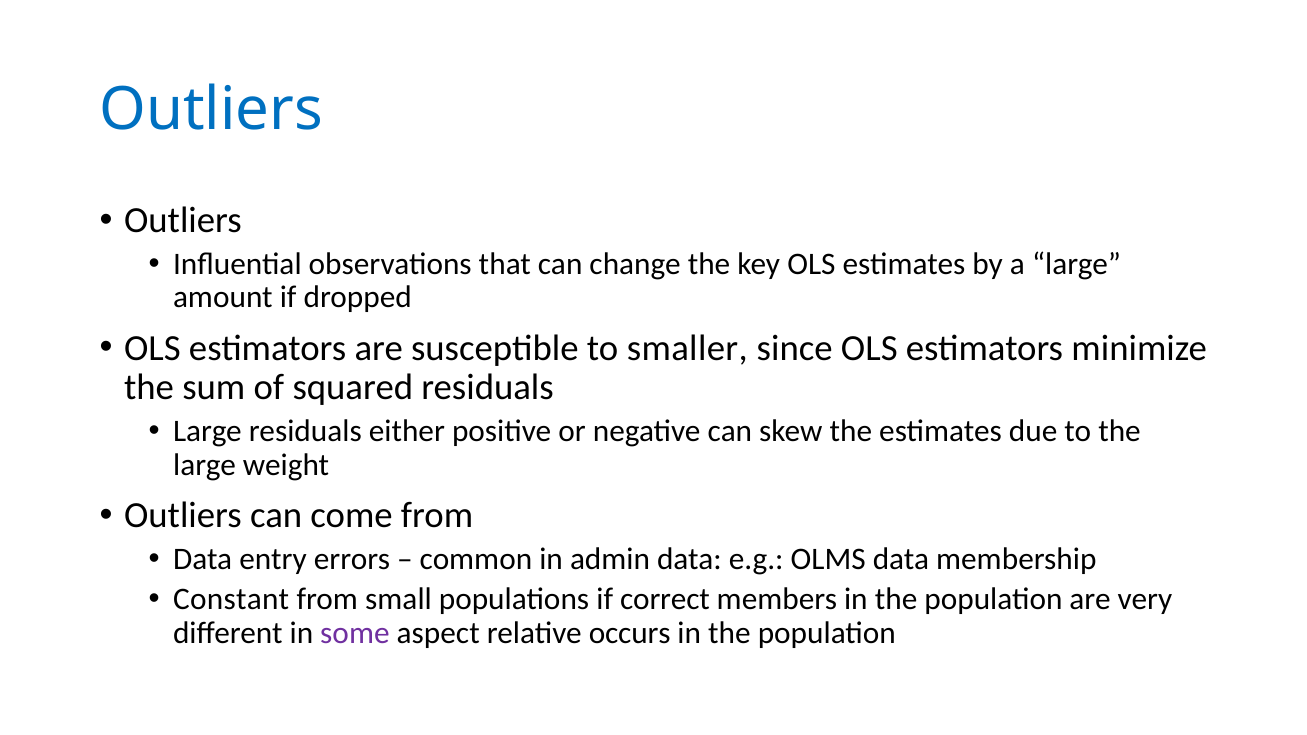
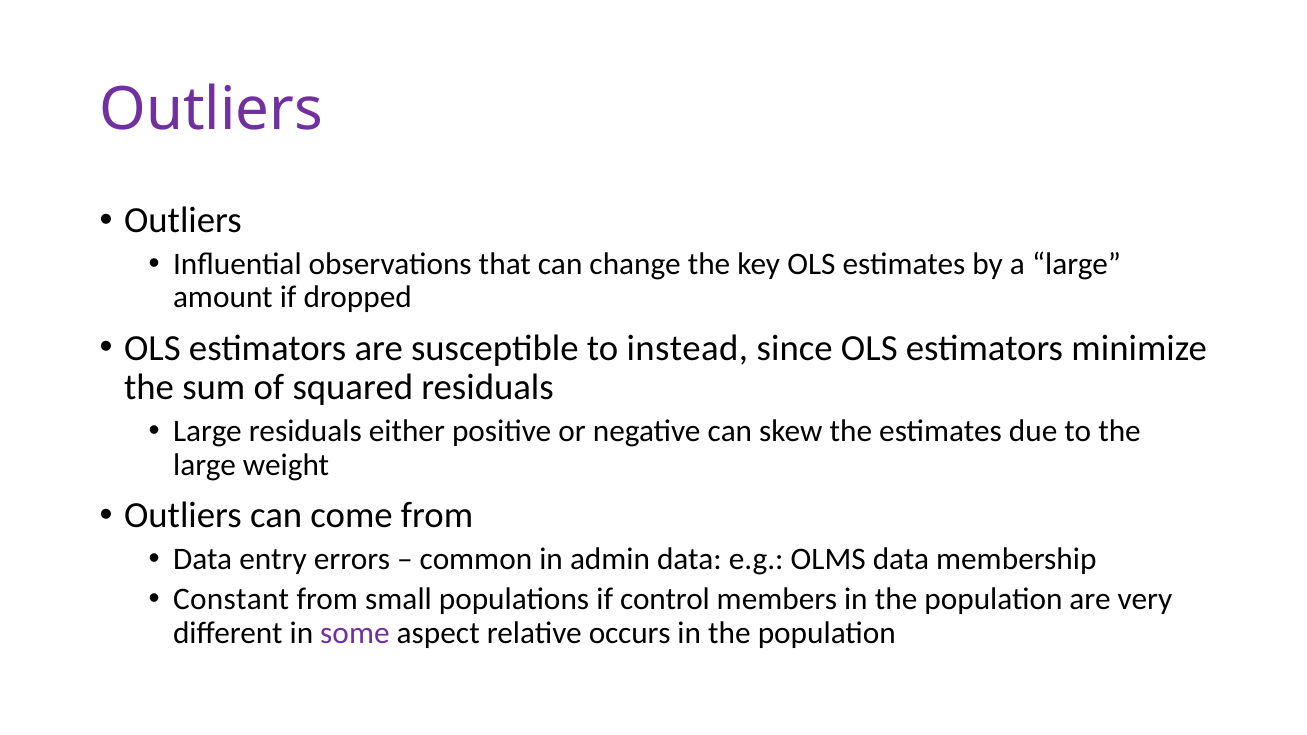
Outliers colour: blue -> purple (211, 110)
smaller: smaller -> instead (687, 348)
correct: correct -> control (665, 600)
